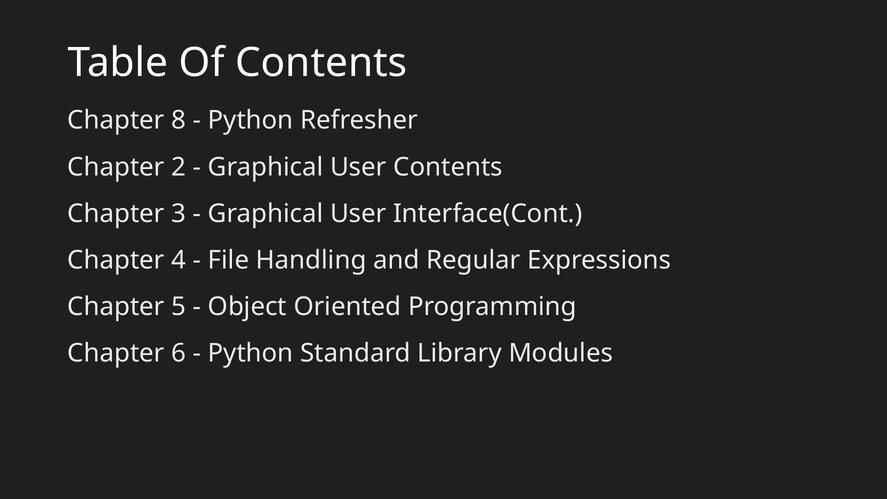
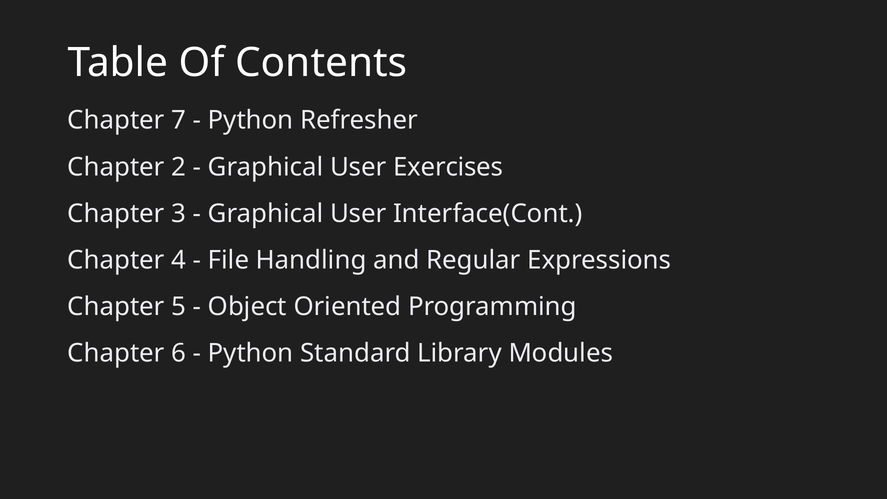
8: 8 -> 7 (179, 120)
User Contents: Contents -> Exercises (448, 167)
